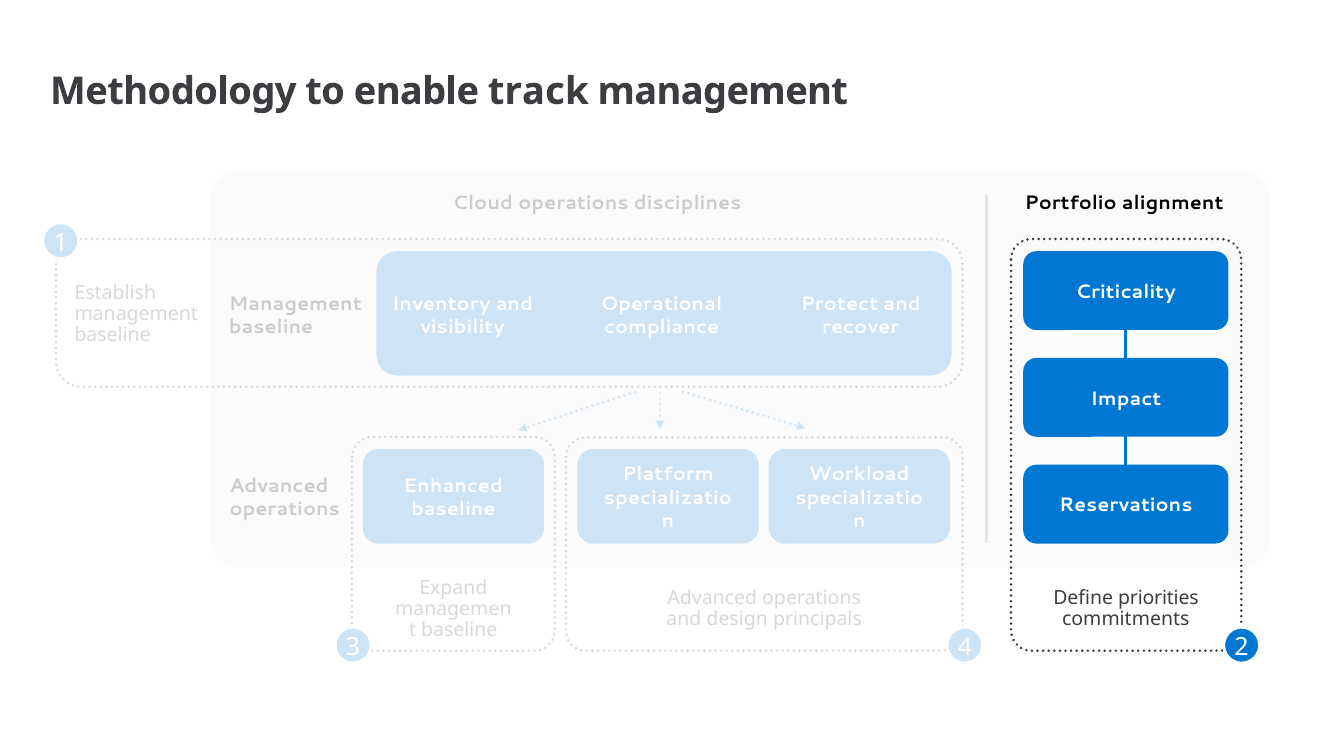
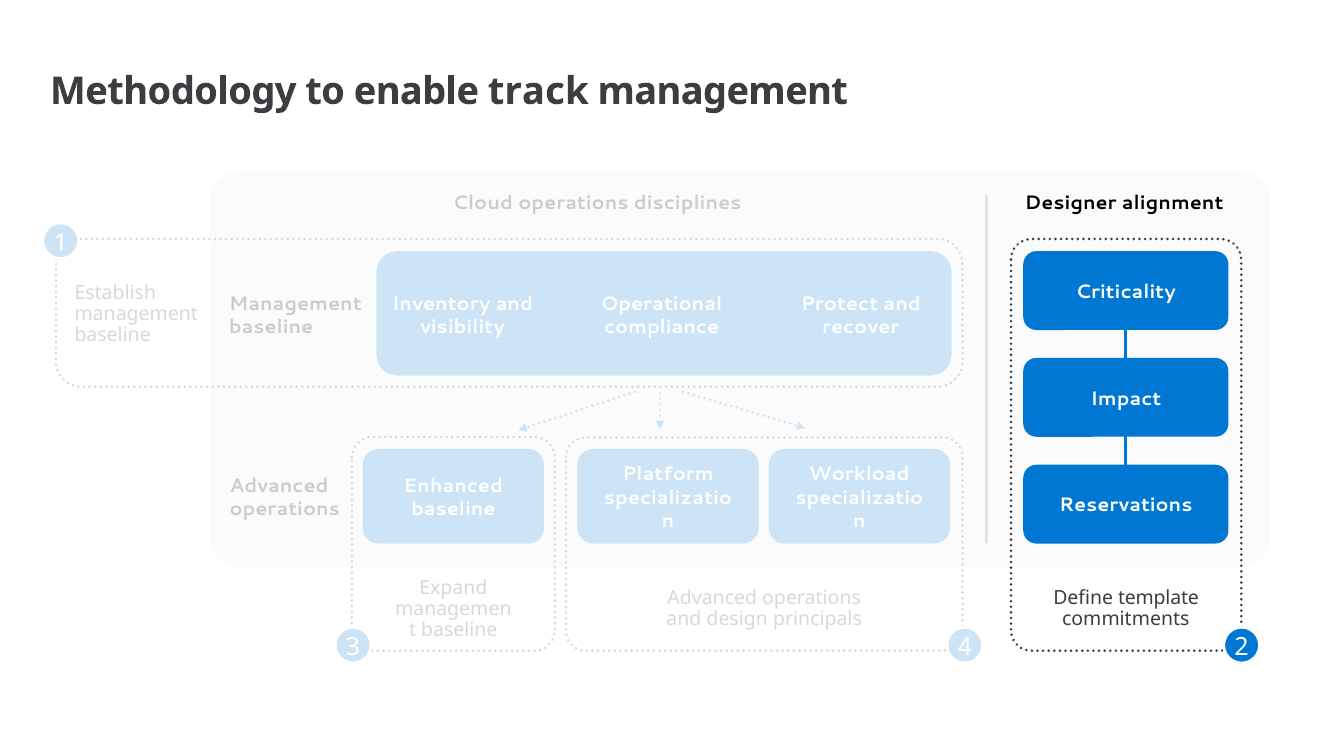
Portfolio: Portfolio -> Designer (1071, 203)
priorities: priorities -> template (1158, 598)
